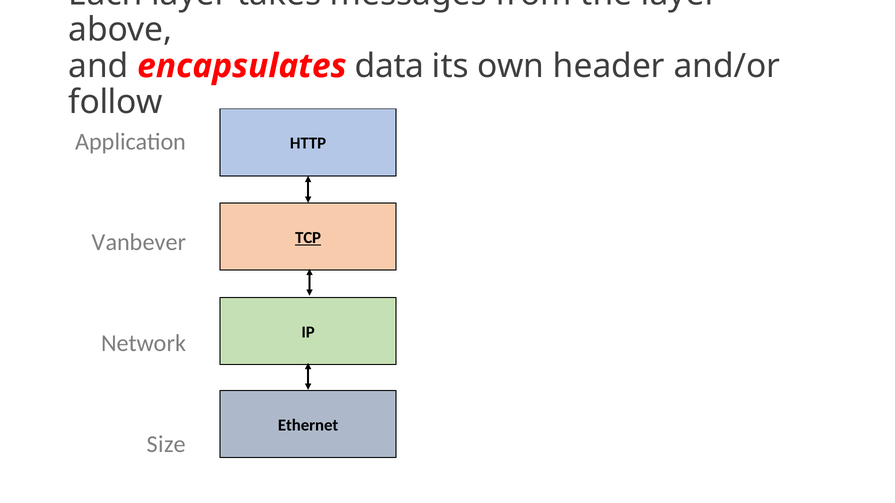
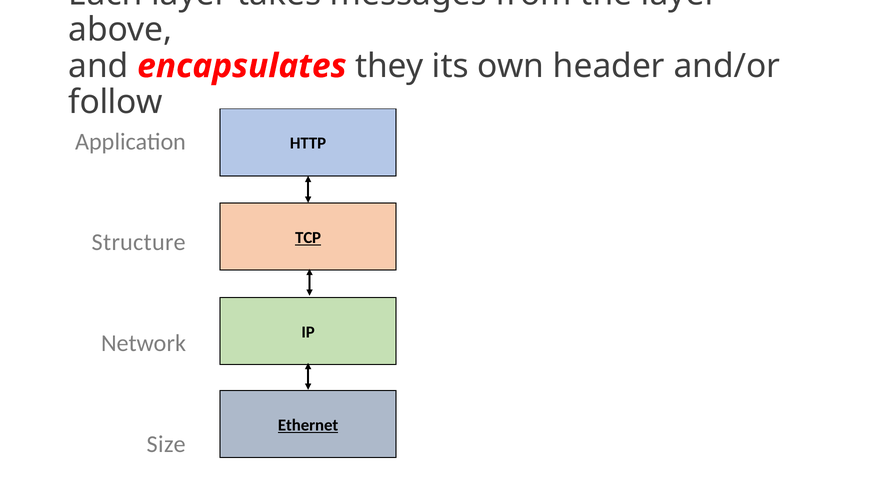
data: data -> they (389, 66)
Vanbever: Vanbever -> Structure (139, 243)
Ethernet underline: none -> present (308, 425)
